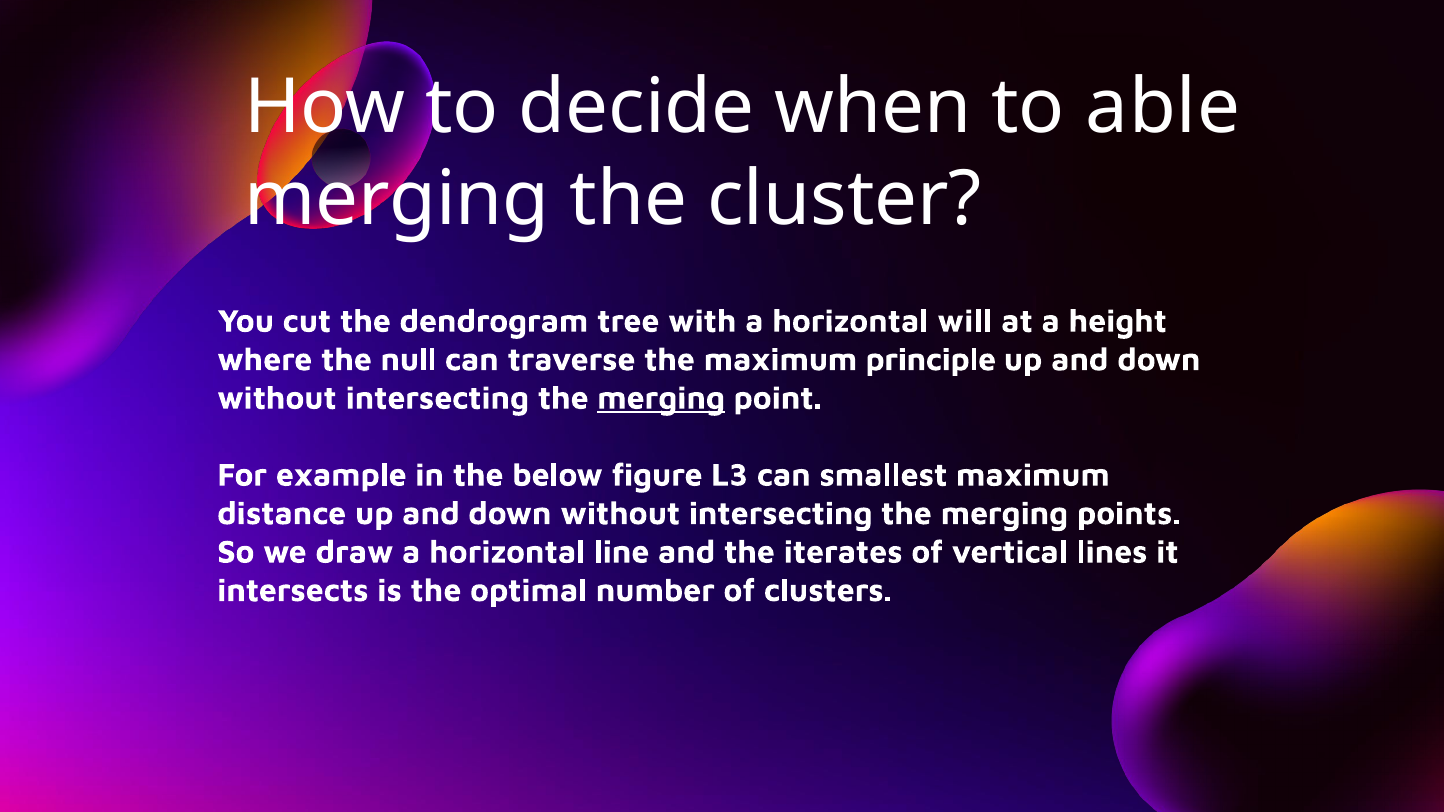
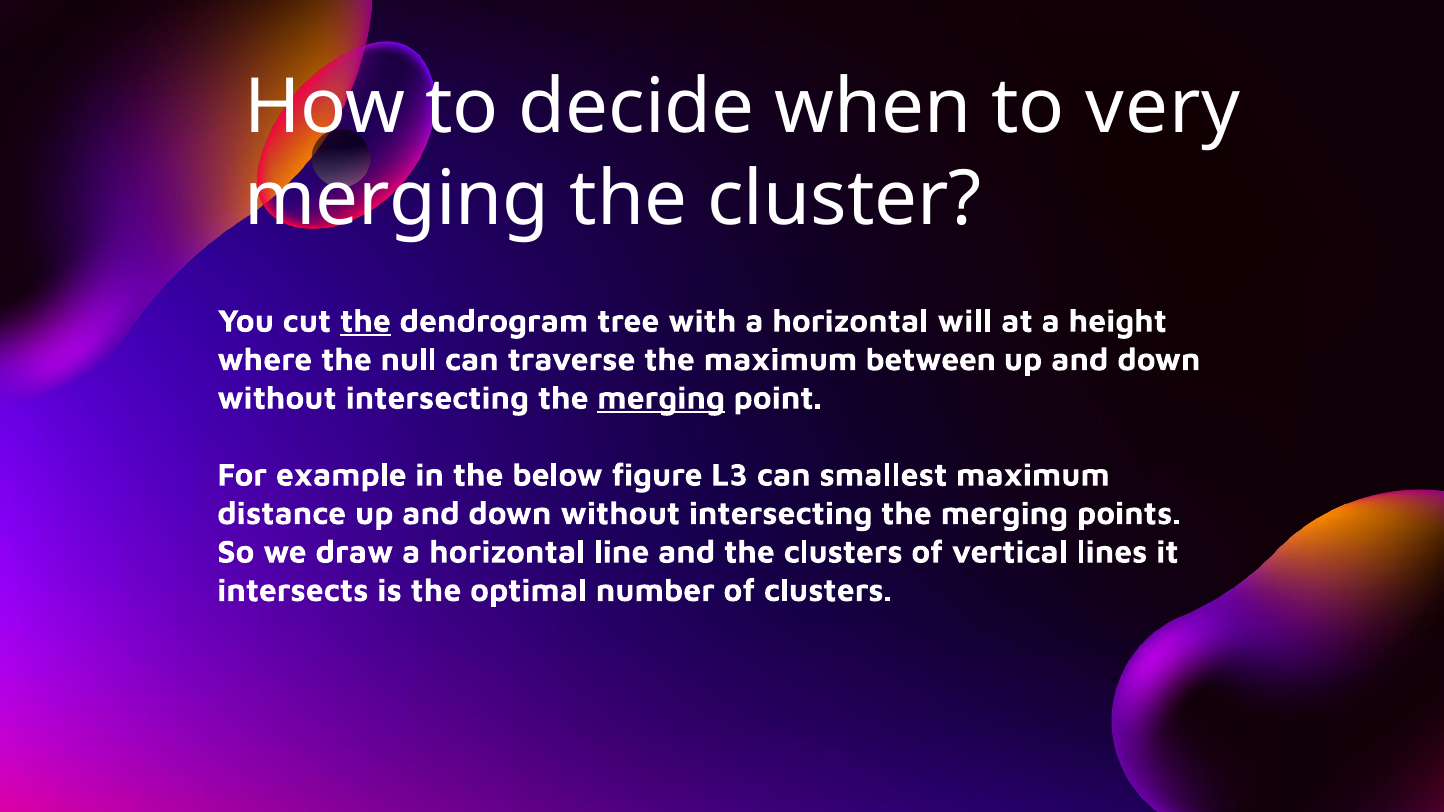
able: able -> very (1163, 108)
the underline: none -> present (365, 321)
principle: principle -> between (931, 360)
the iterates: iterates -> clusters (843, 552)
